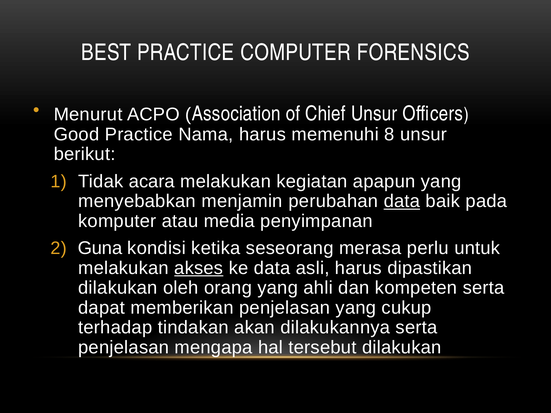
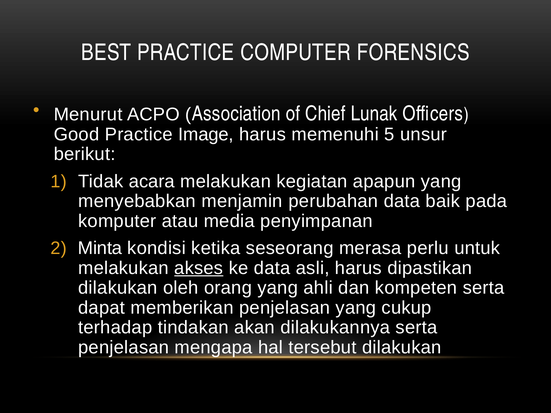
Chief Unsur: Unsur -> Lunak (374, 114)
Nama: Nama -> Image (206, 134)
8: 8 -> 5 (389, 134)
data underline: present -> none (402, 201)
Guna: Guna -> Minta (100, 248)
